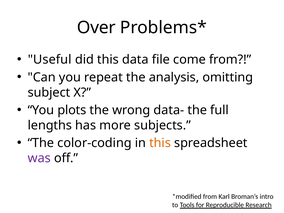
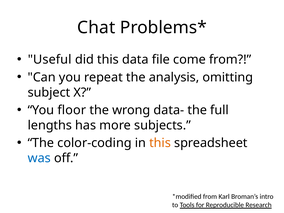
Over: Over -> Chat (96, 27)
plots: plots -> floor (72, 110)
was colour: purple -> blue (39, 158)
